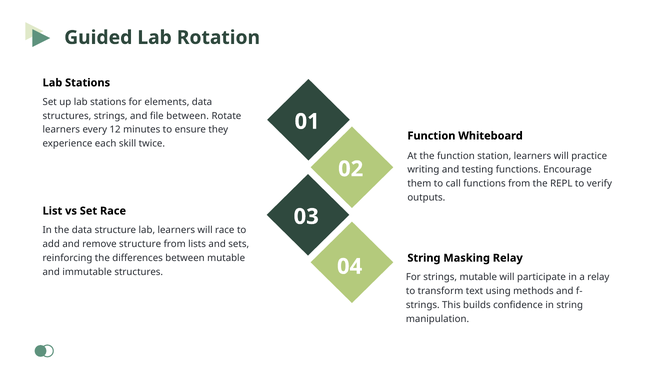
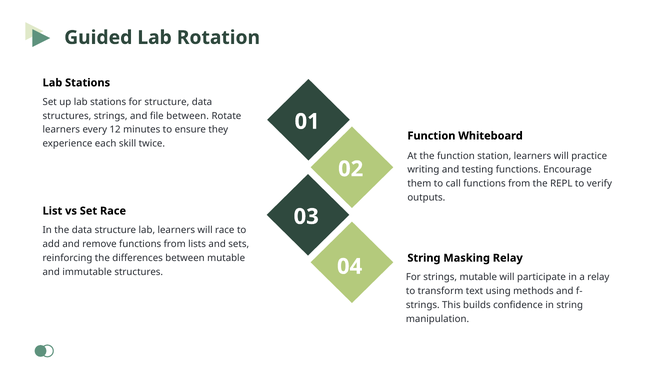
for elements: elements -> structure (167, 102)
remove structure: structure -> functions (140, 244)
